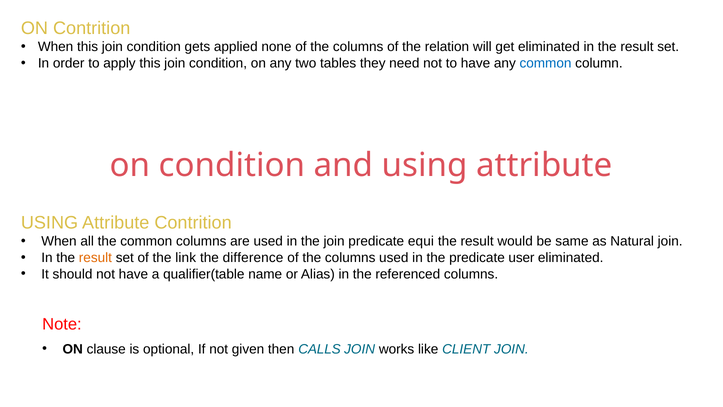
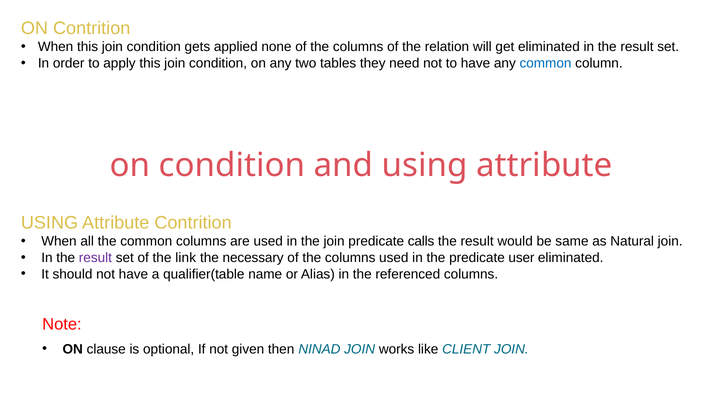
equi: equi -> calls (421, 241)
result colour: orange -> purple (95, 258)
difference: difference -> necessary (253, 258)
CALLS: CALLS -> NINAD (319, 349)
